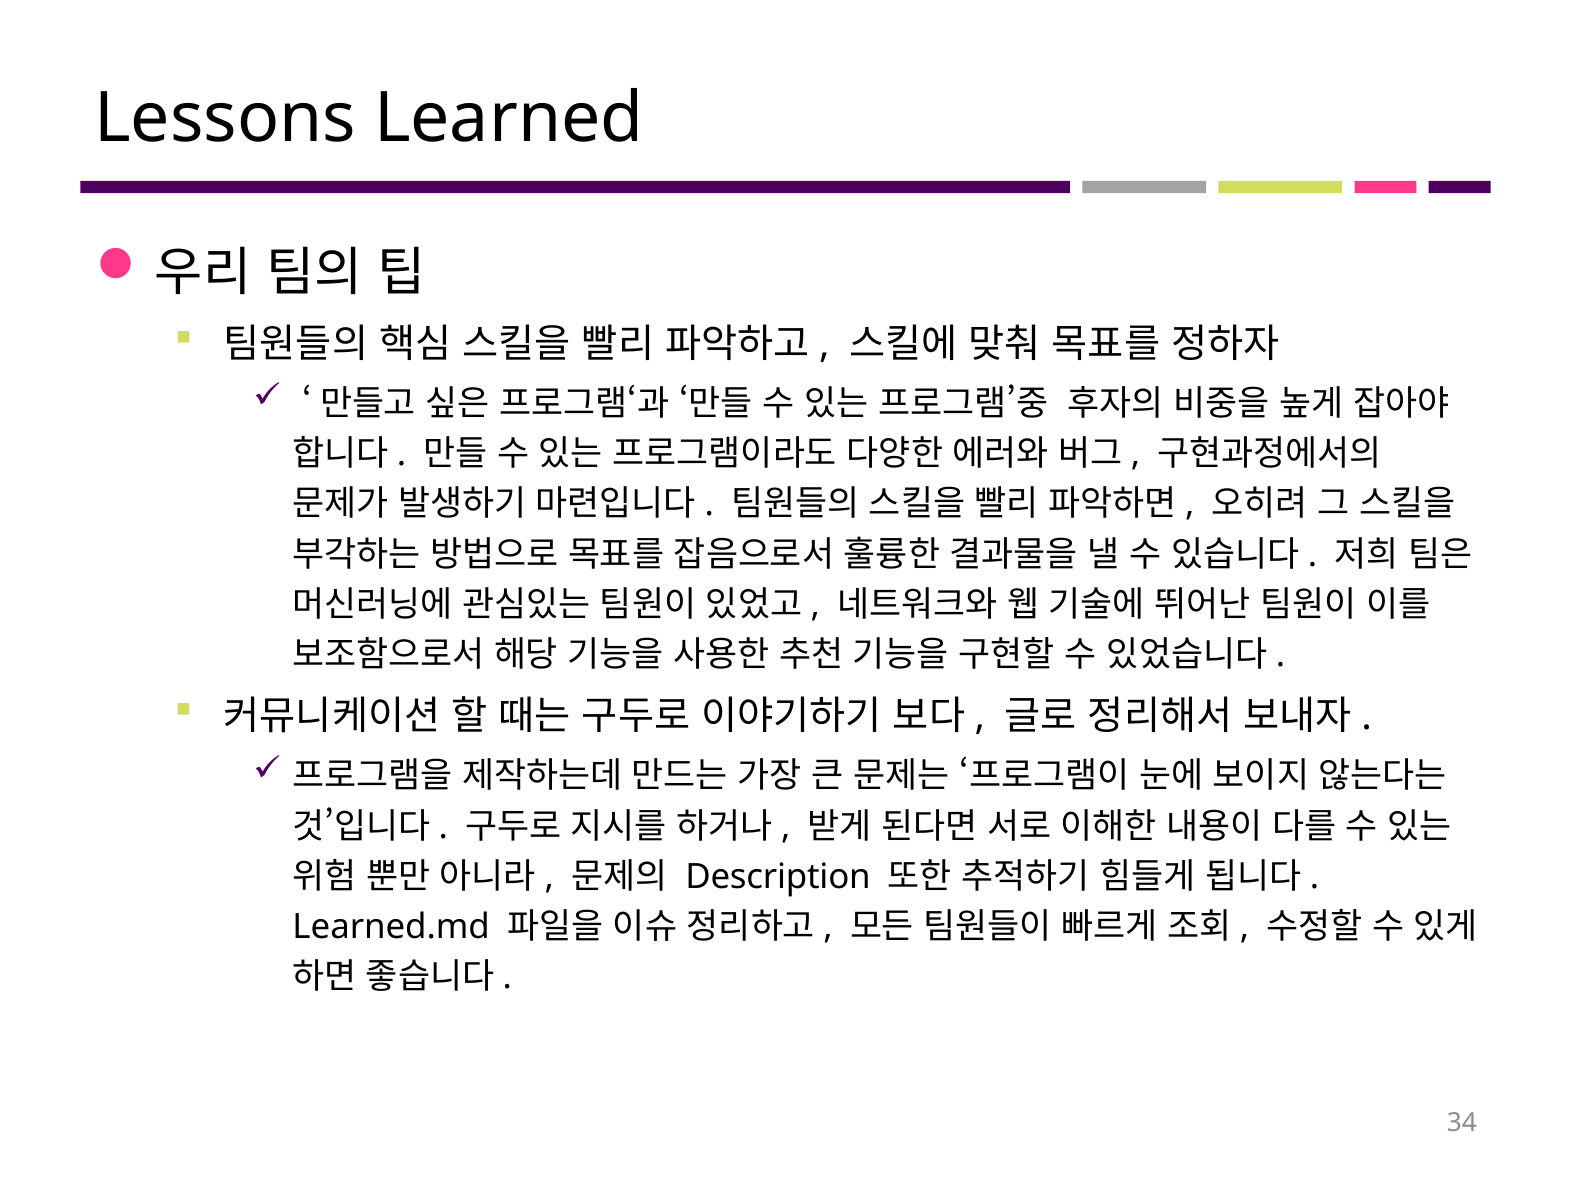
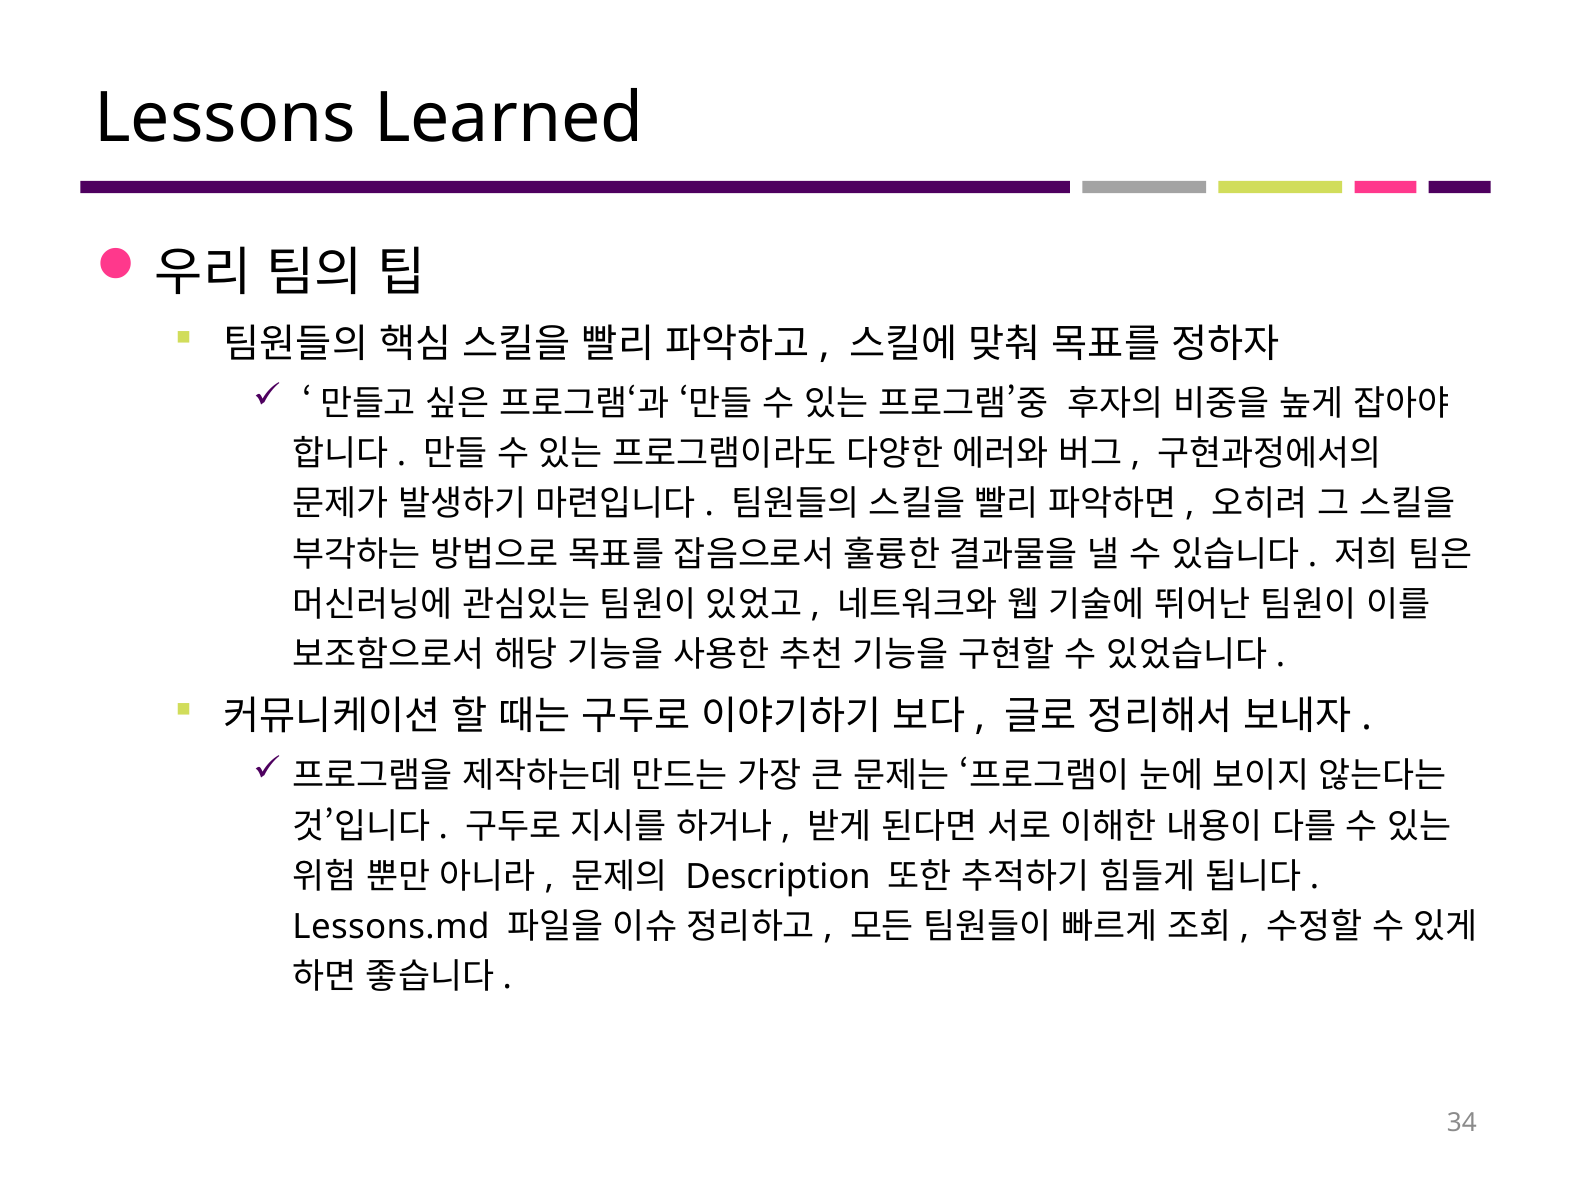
Learned.md: Learned.md -> Lessons.md (391, 927)
